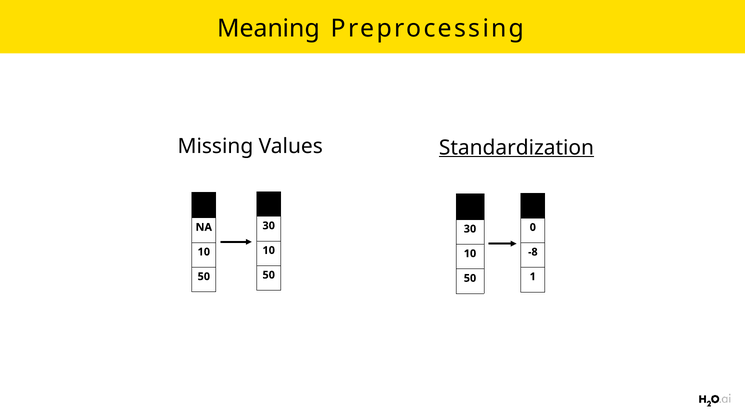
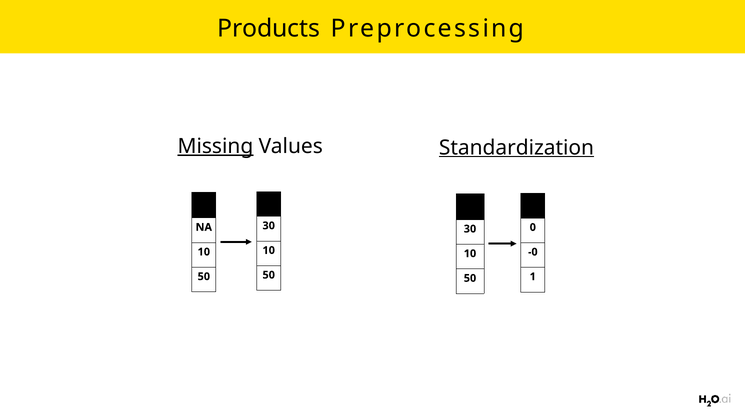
Meaning: Meaning -> Products (269, 28)
Missing underline: none -> present (215, 146)
-8: -8 -> -0 (533, 252)
